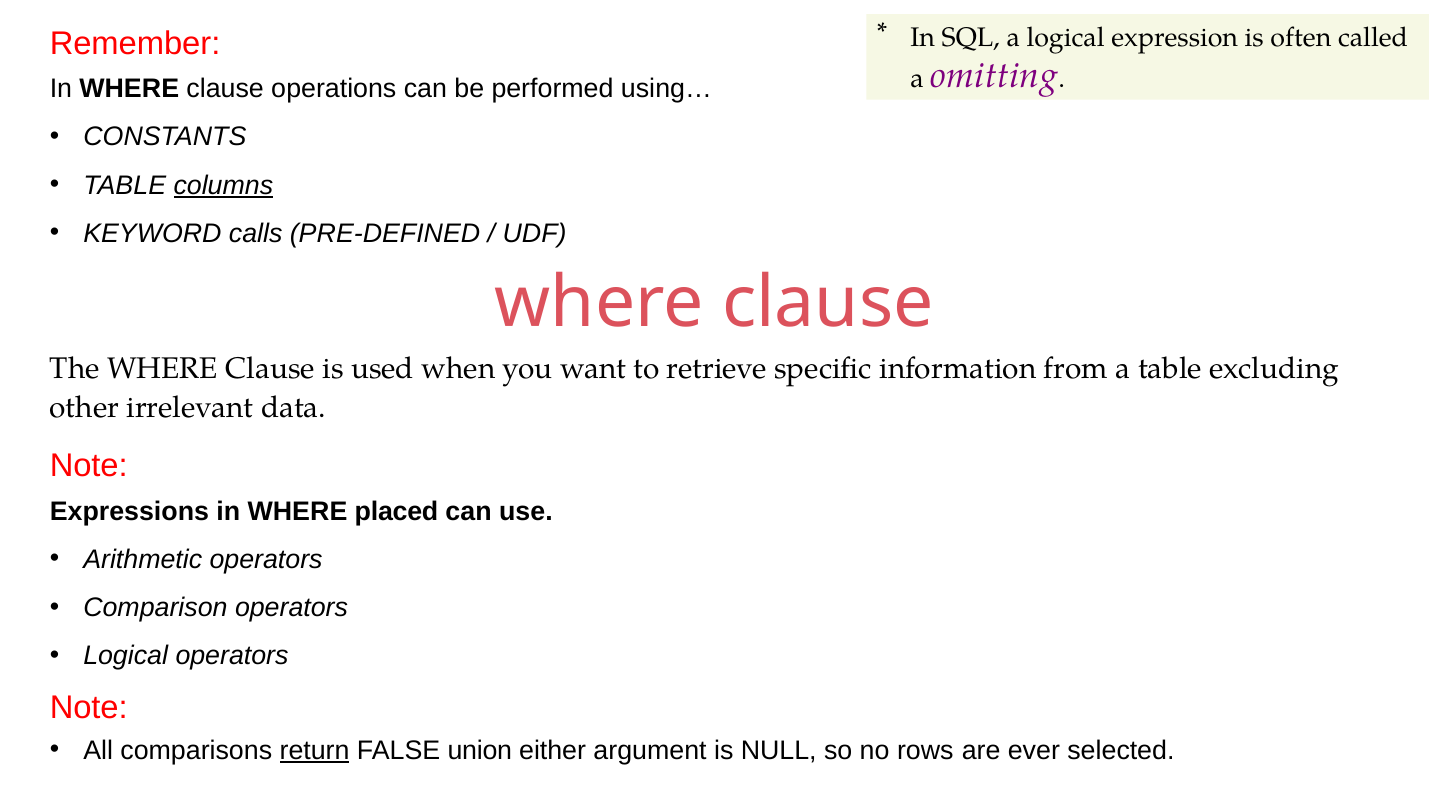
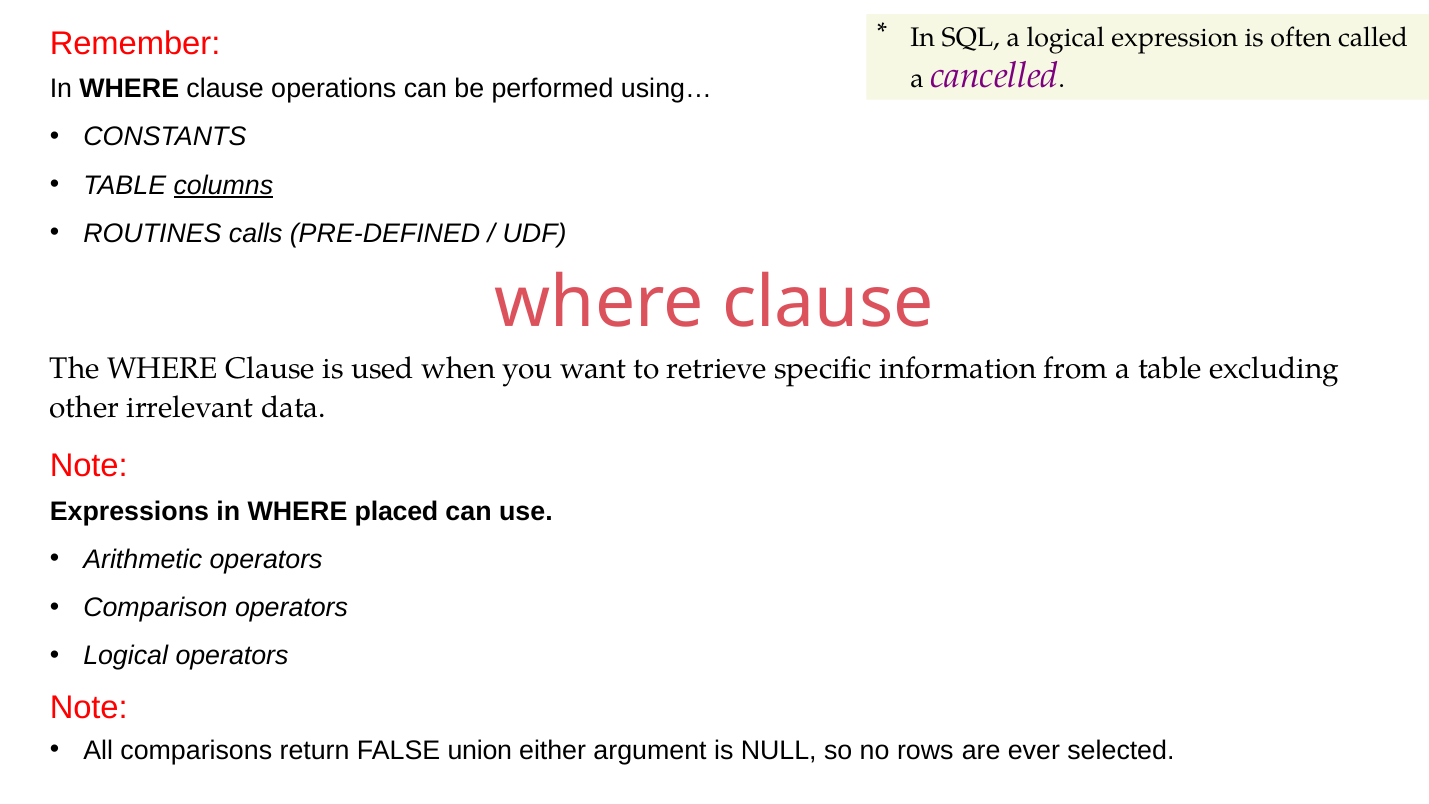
omitting: omitting -> cancelled (995, 75)
KEYWORD: KEYWORD -> ROUTINES (152, 233)
return underline: present -> none (315, 750)
